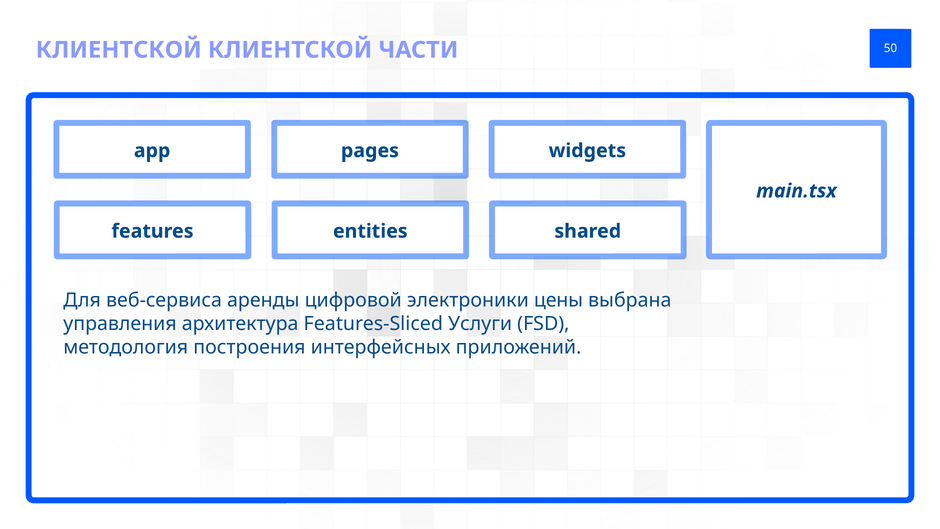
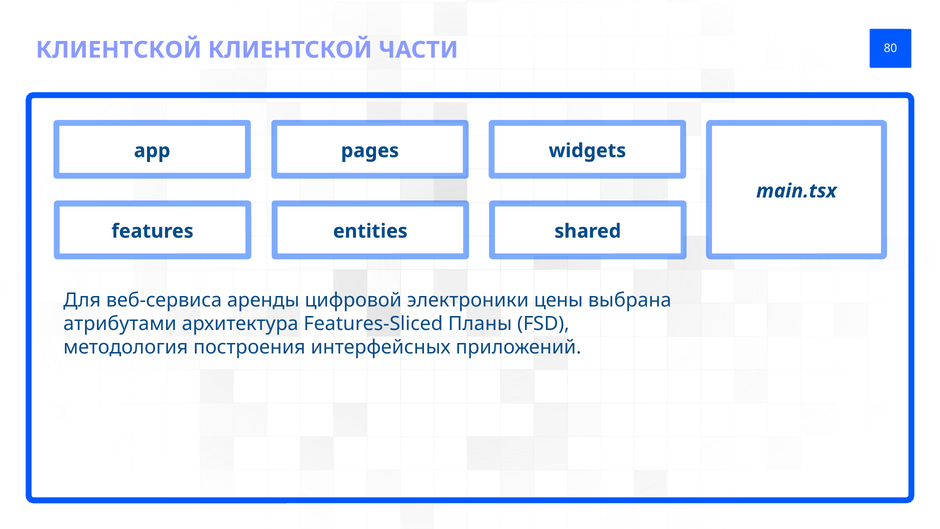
50: 50 -> 80 (890, 48)
управления: управления -> атрибутами (120, 324)
Услуги: Услуги -> Планы (480, 324)
